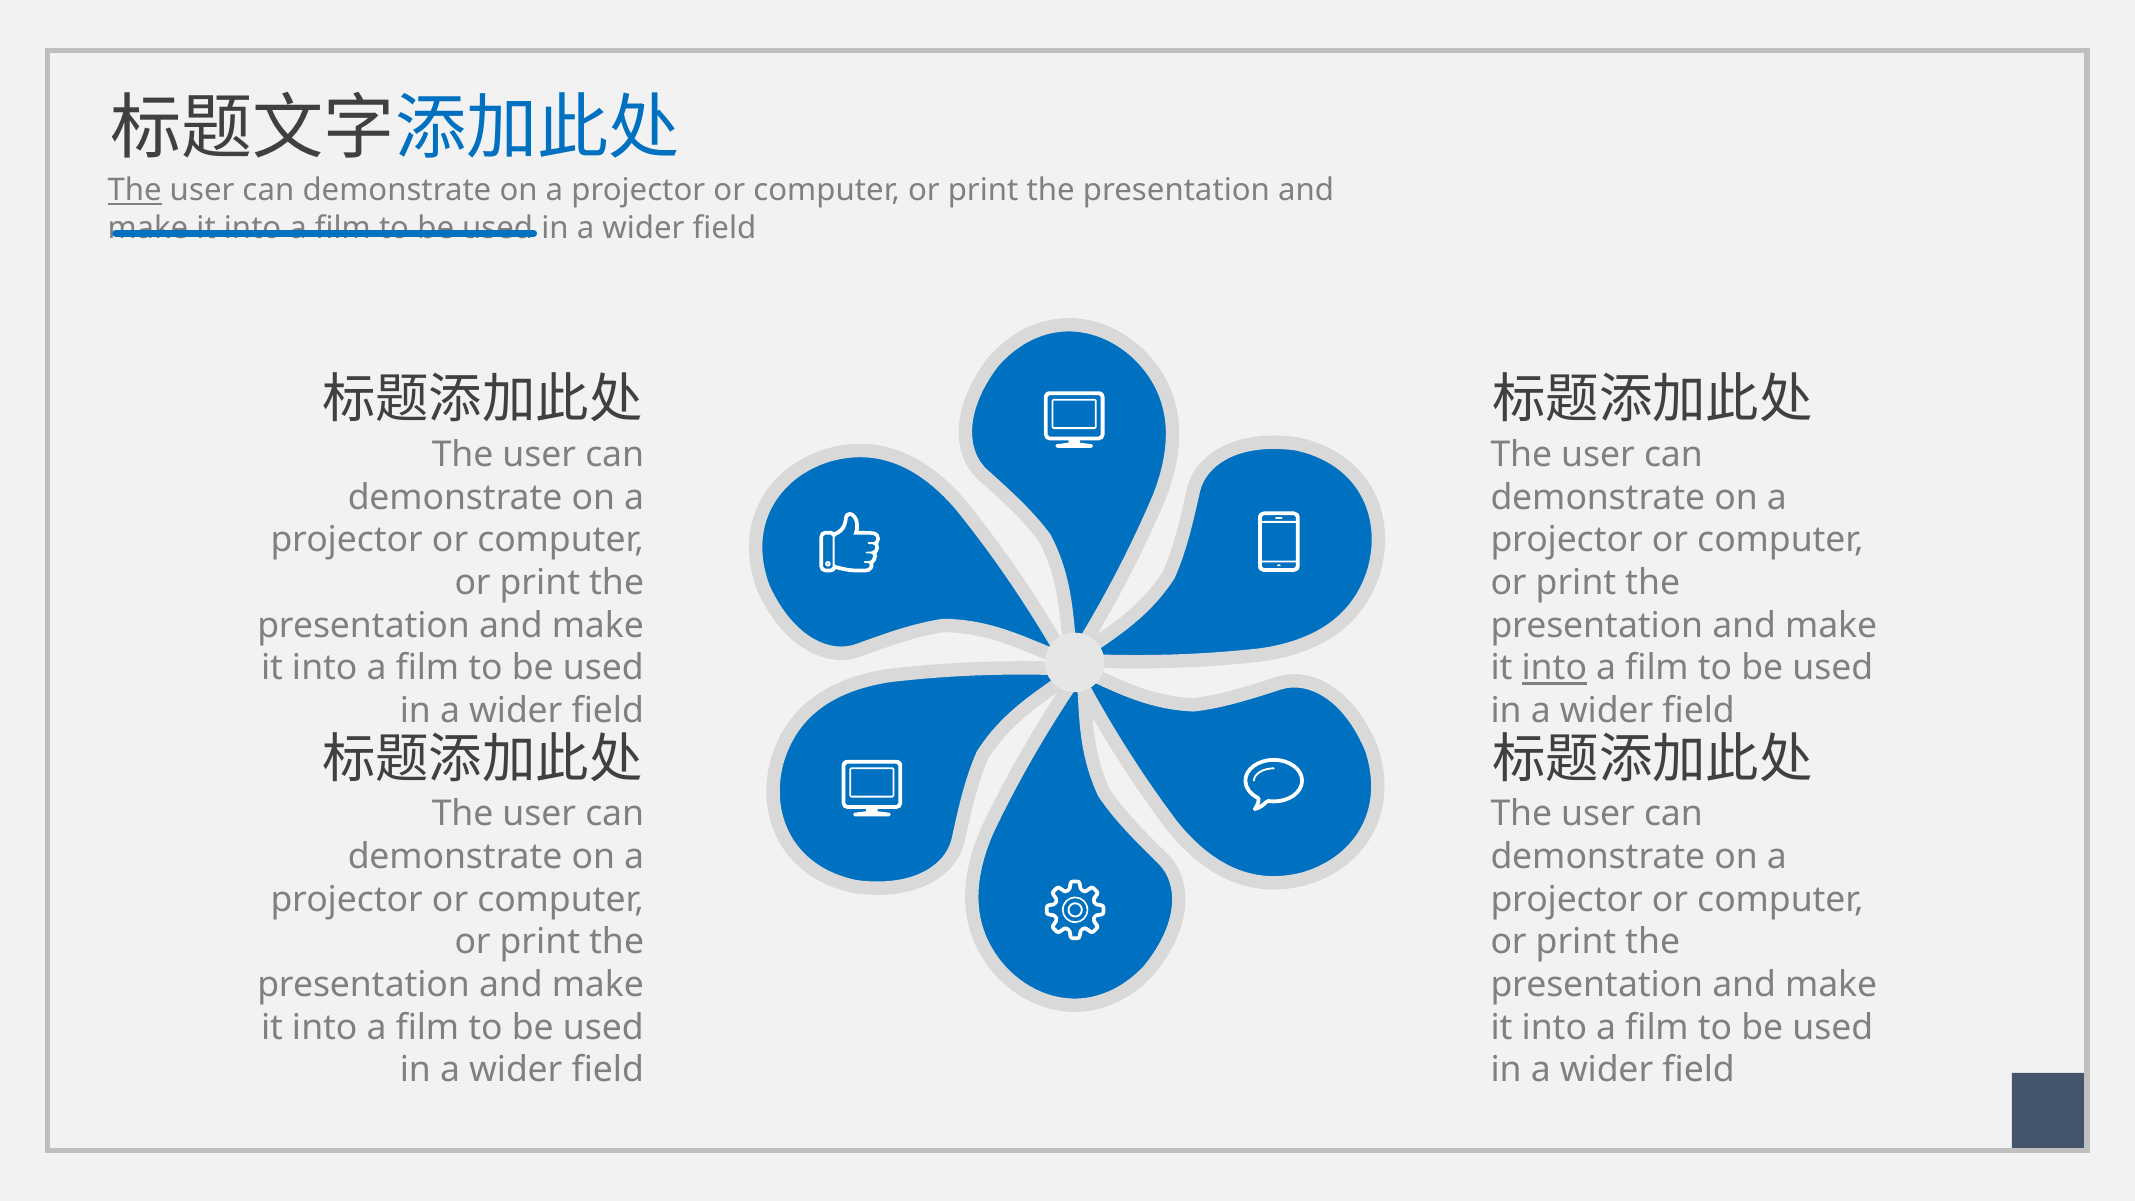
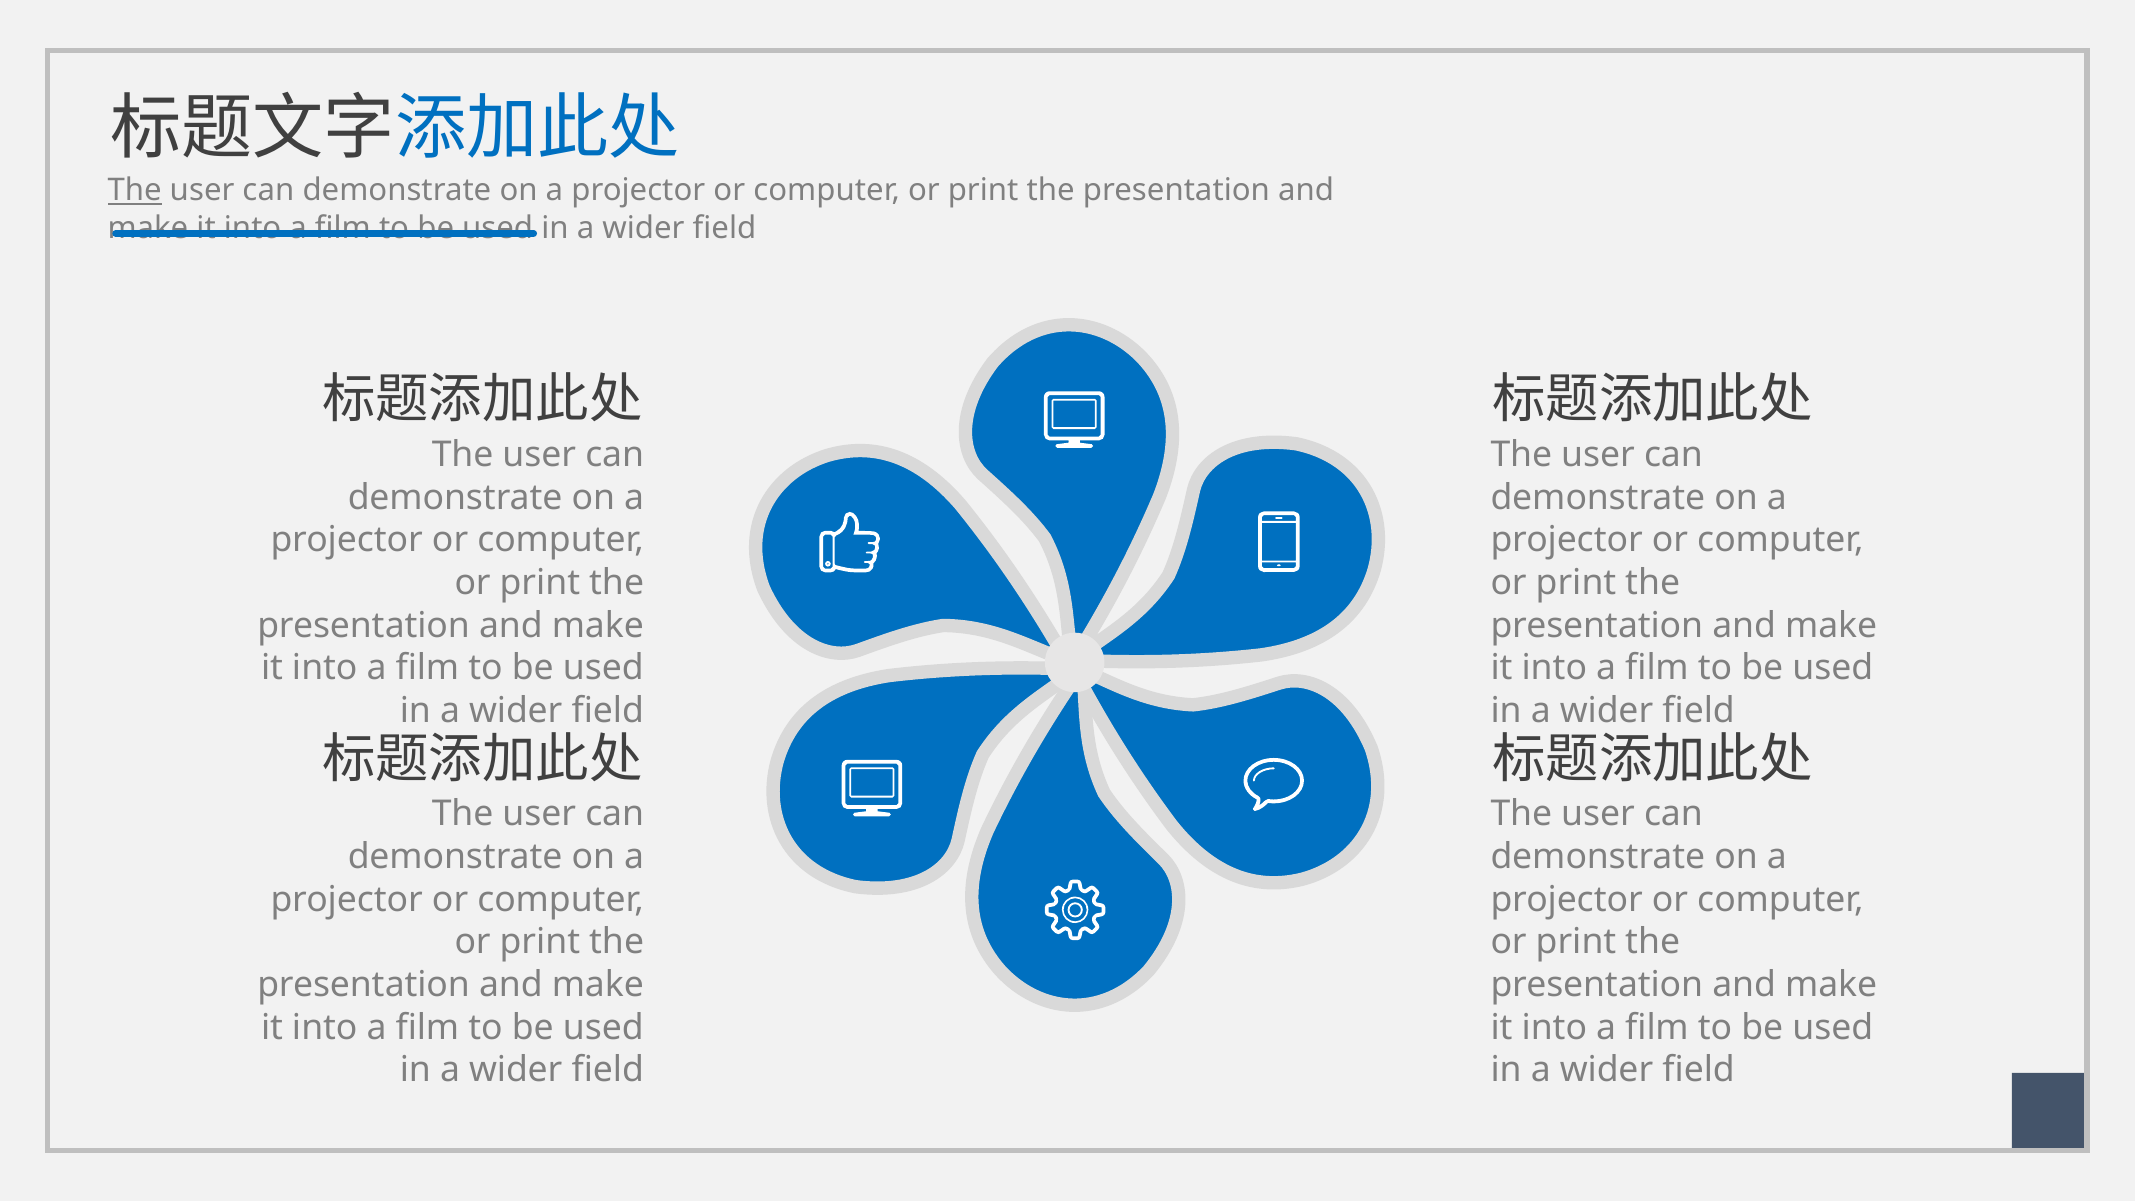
into underline: present -> none (1554, 668)
